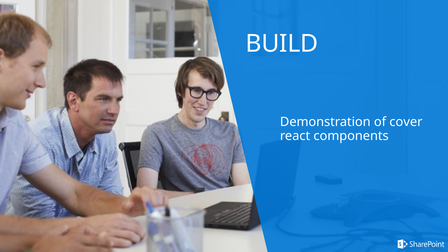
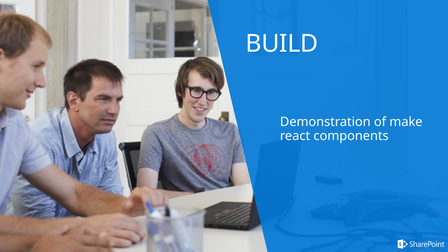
cover: cover -> make (406, 122)
